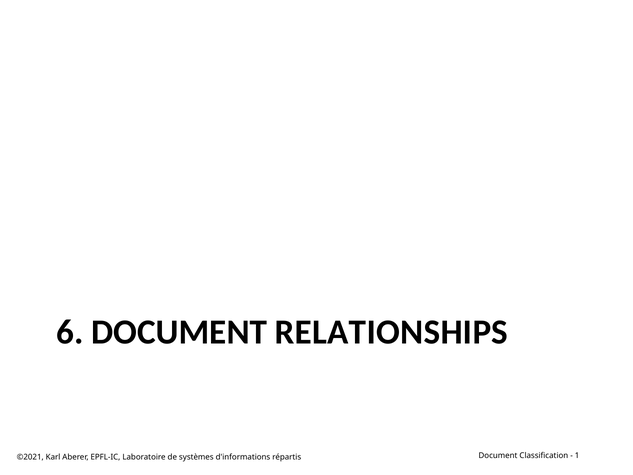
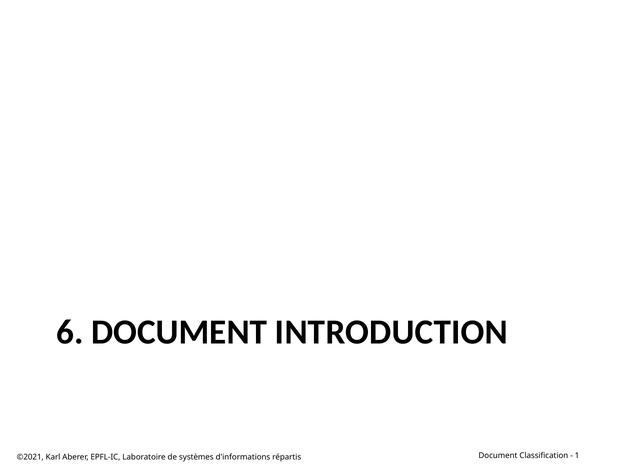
RELATIONSHIPS: RELATIONSHIPS -> INTRODUCTION (392, 332)
